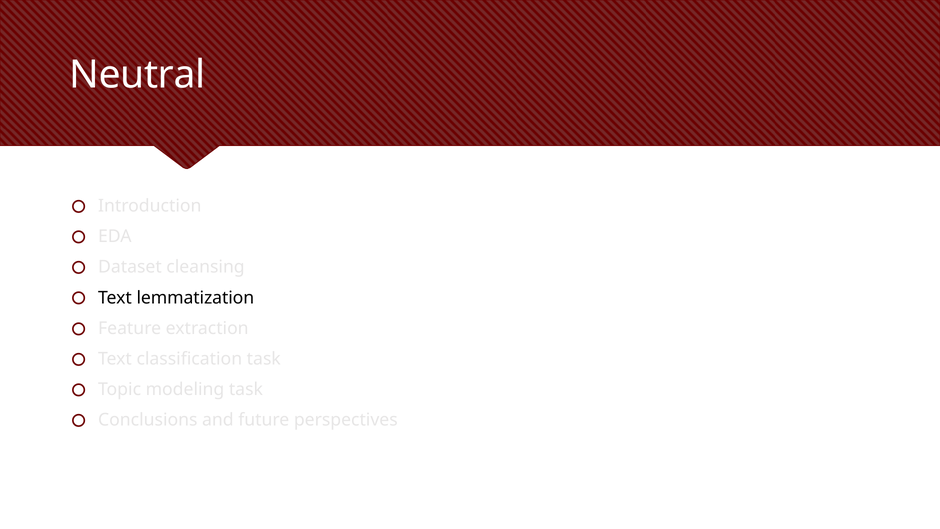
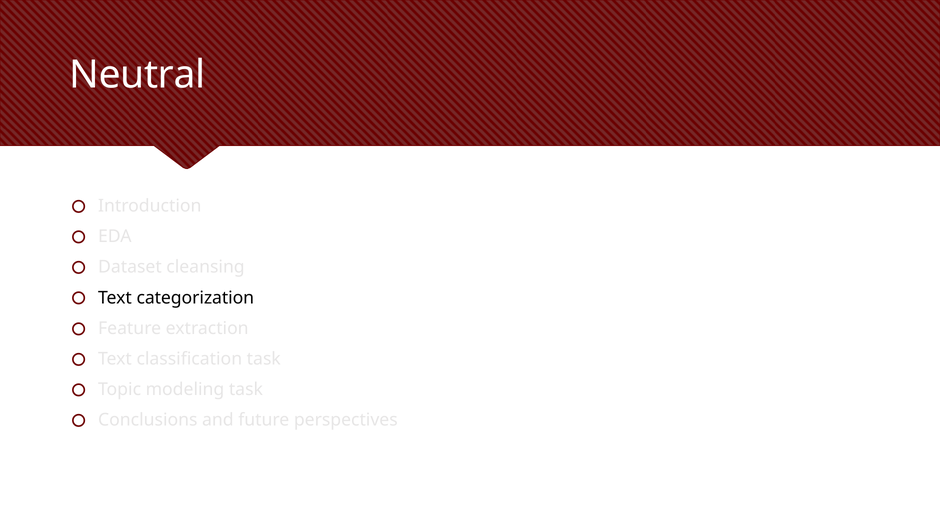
lemmatization: lemmatization -> categorization (195, 298)
